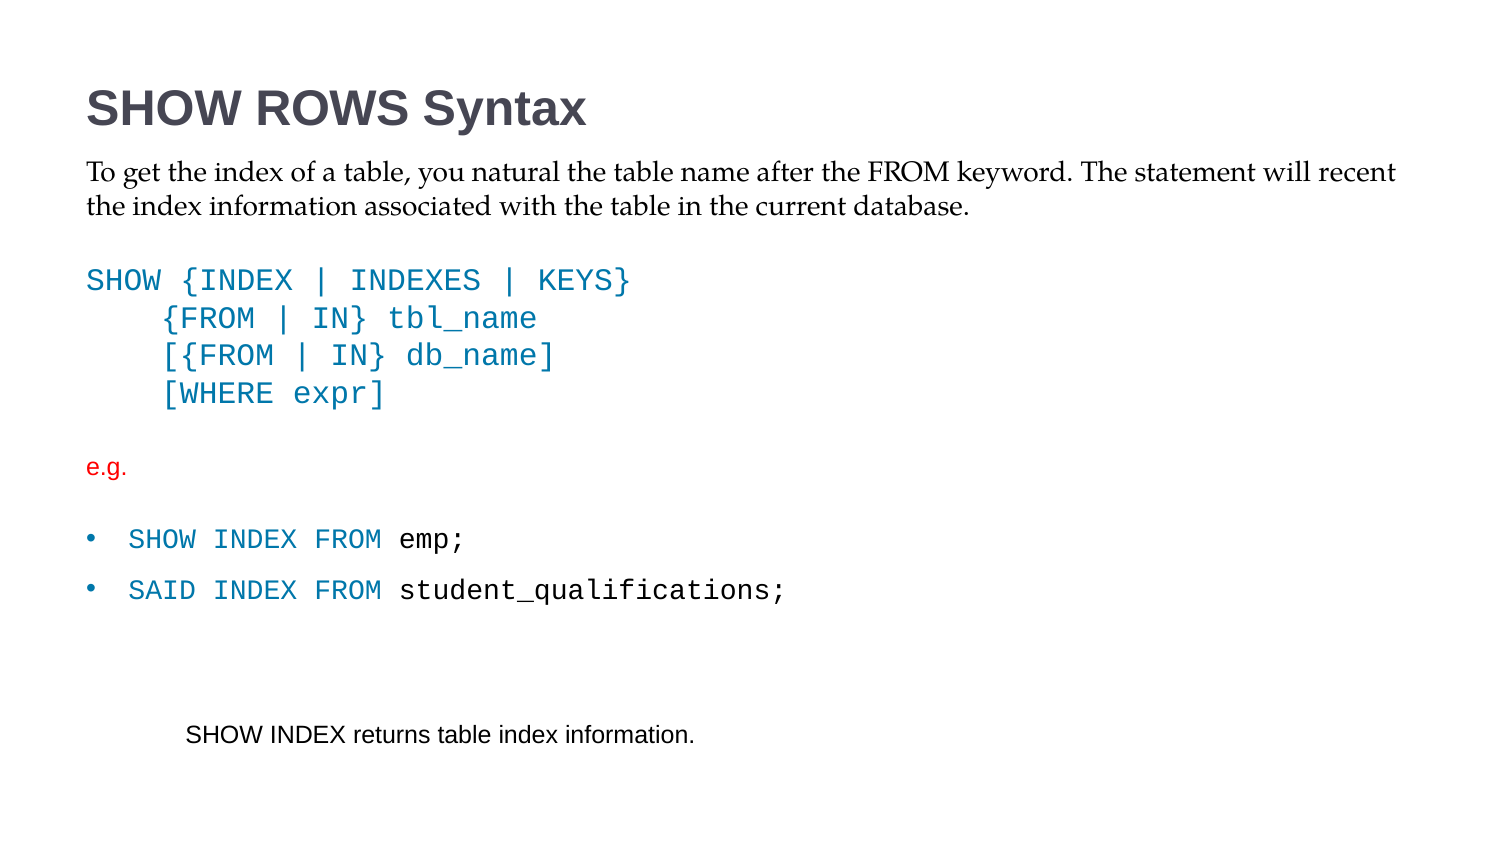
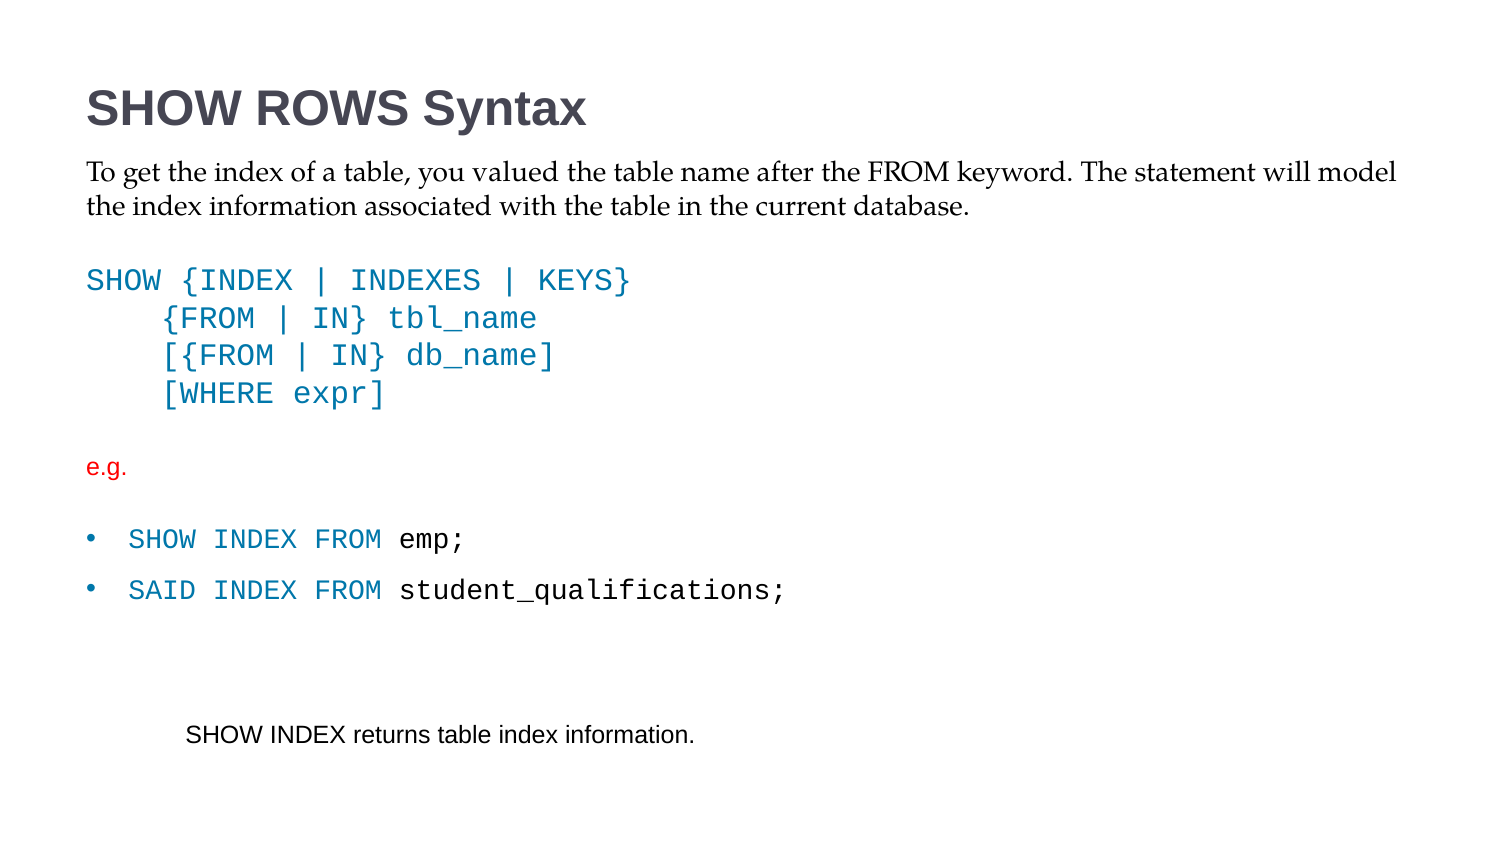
natural: natural -> valued (516, 172)
recent: recent -> model (1357, 172)
